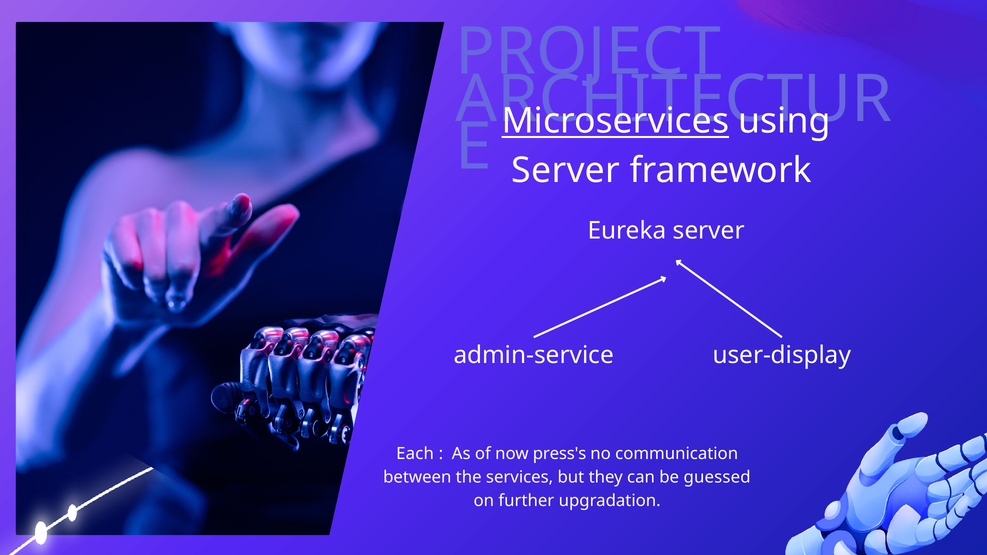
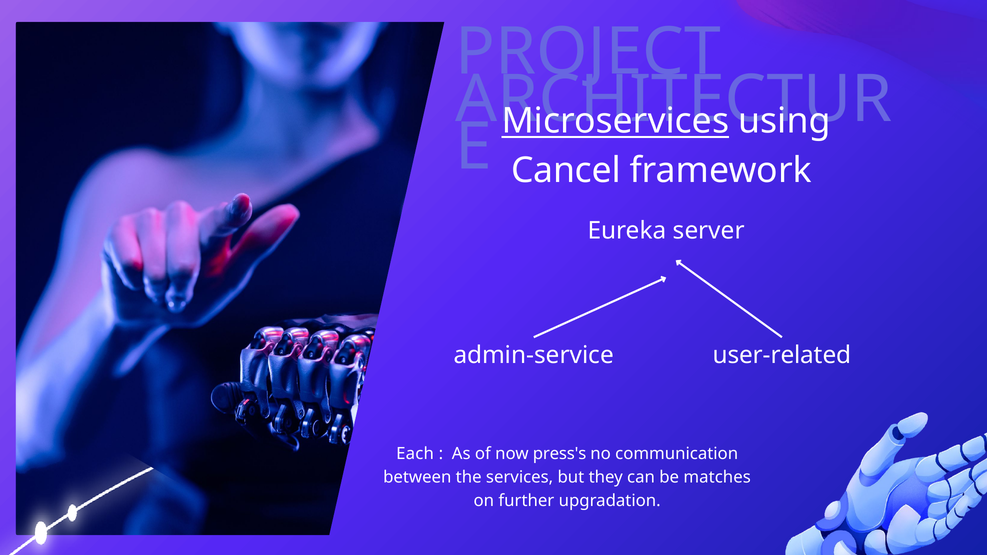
Server: Server -> Cancel (566, 171)
user-display: user-display -> user-related (782, 355)
guessed: guessed -> matches (717, 478)
